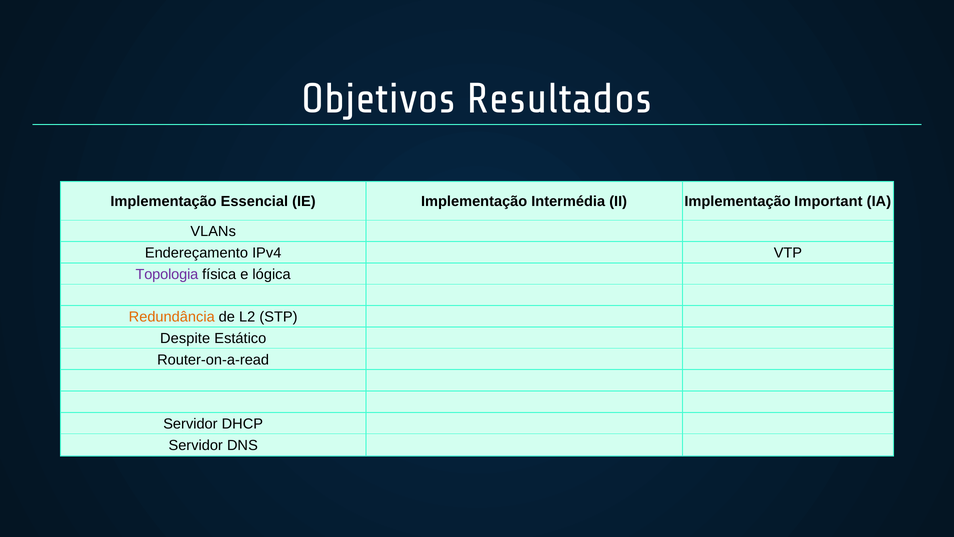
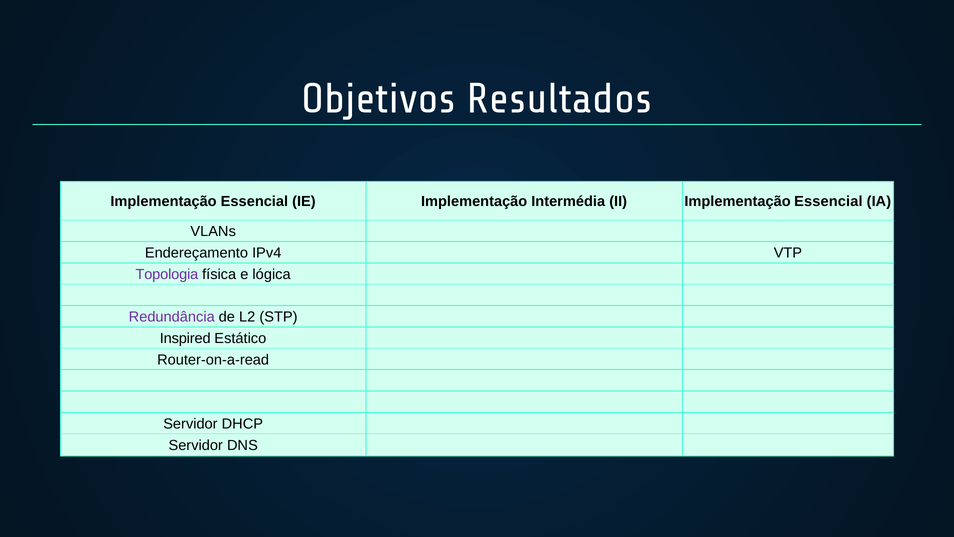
II Implementação Important: Important -> Essencial (828, 201)
Redundância colour: orange -> purple (172, 317)
Despite: Despite -> Inspired (185, 338)
